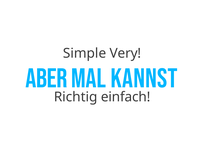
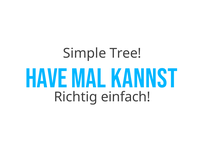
Very: Very -> Tree (125, 53)
Aber: Aber -> Have (46, 78)
